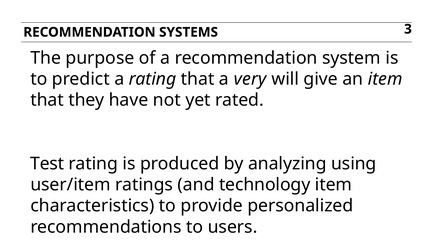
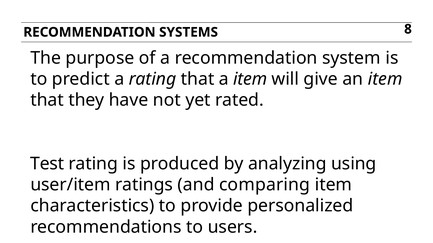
3: 3 -> 8 (408, 29)
a very: very -> item (250, 79)
technology: technology -> comparing (265, 185)
